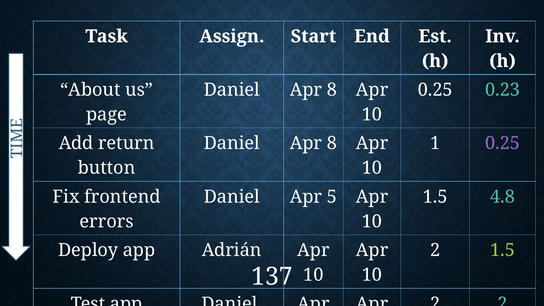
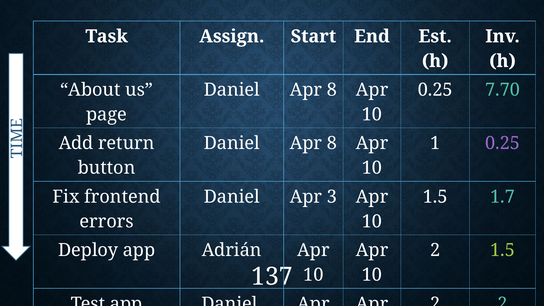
0.23: 0.23 -> 7.70 (503, 90)
Apr 5: 5 -> 3 (332, 197)
4.8: 4.8 -> 1.7 (503, 197)
